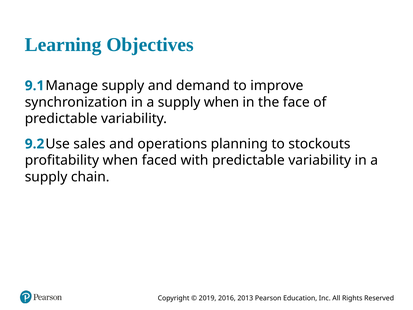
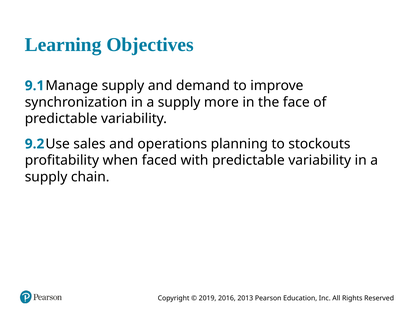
supply when: when -> more (221, 102)
